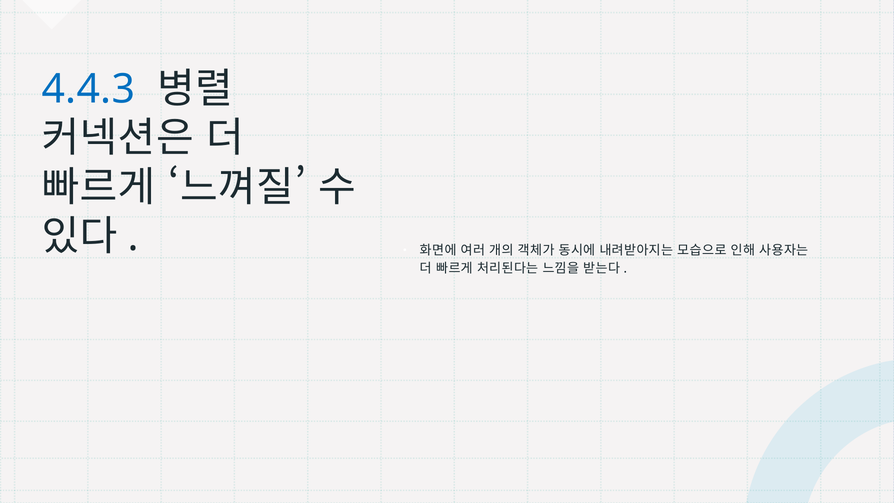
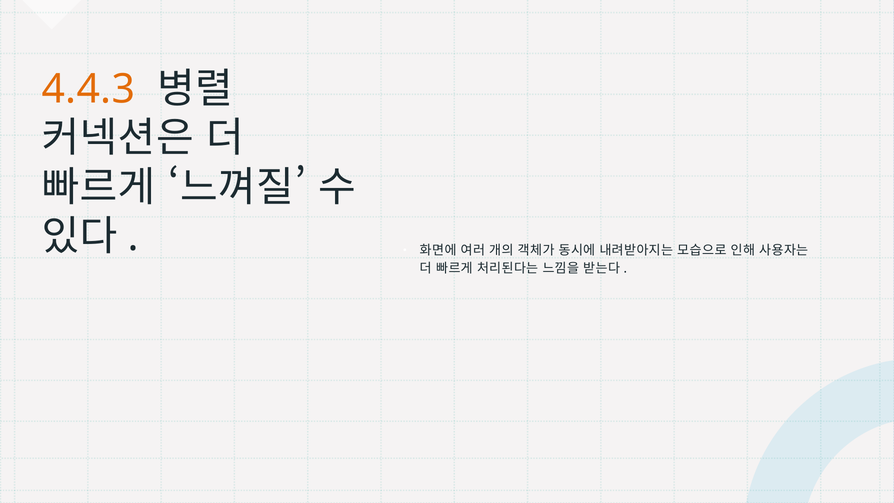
4.4.3 colour: blue -> orange (88, 89)
